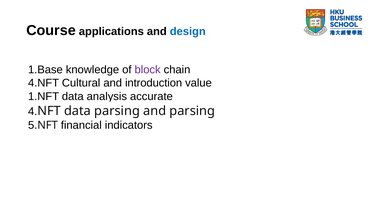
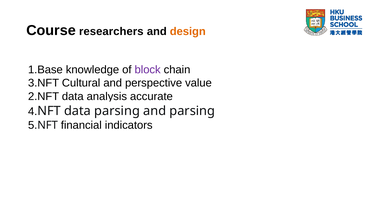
applications: applications -> researchers (111, 32)
design colour: blue -> orange (188, 32)
4.NFT: 4.NFT -> 3.NFT (44, 83)
introduction: introduction -> perspective (154, 83)
1.NFT: 1.NFT -> 2.NFT (44, 97)
